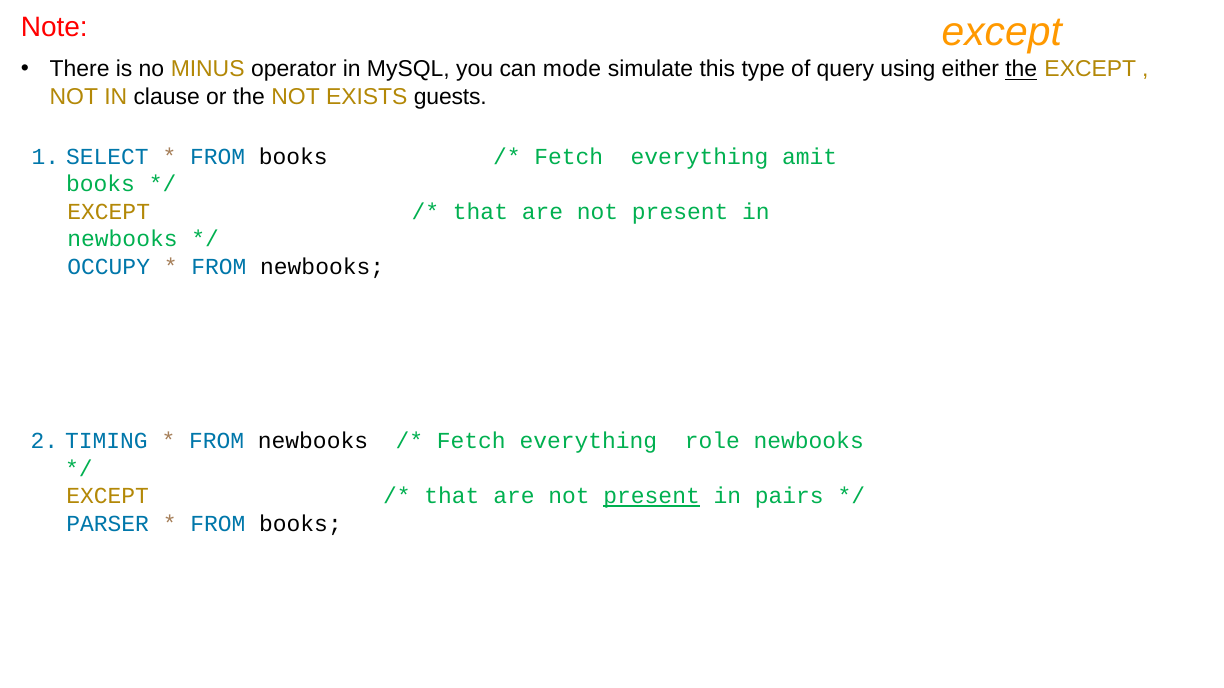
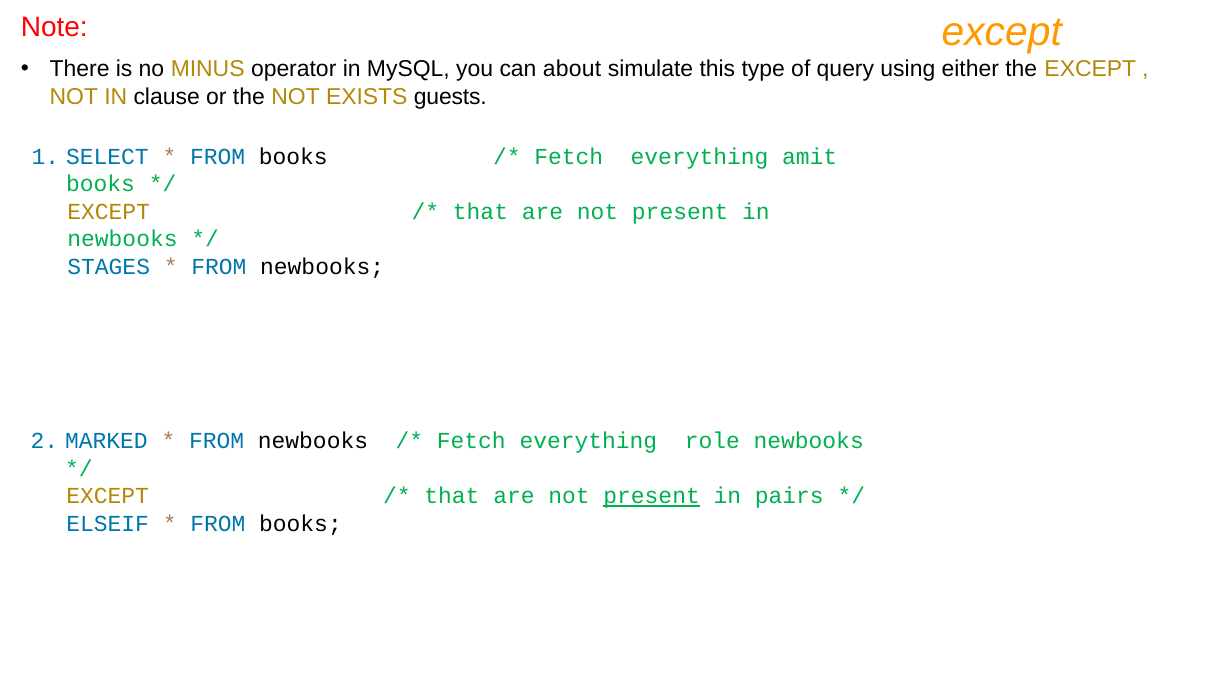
mode: mode -> about (572, 69)
the underline: present -> none (1021, 69)
OCCUPY: OCCUPY -> STAGES (109, 267)
TIMING: TIMING -> MARKED (106, 441)
PARSER: PARSER -> ELSEIF (108, 524)
